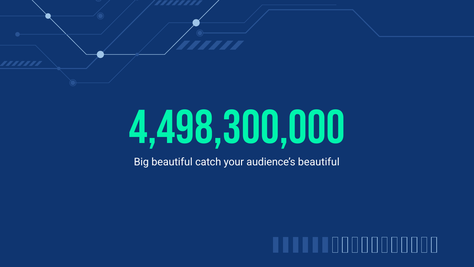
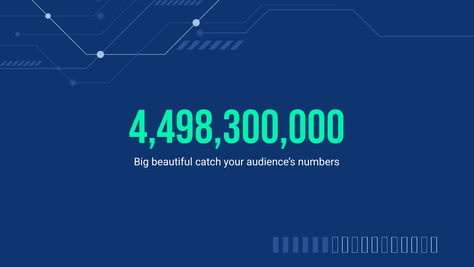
audience’s beautiful: beautiful -> numbers (319, 162)
